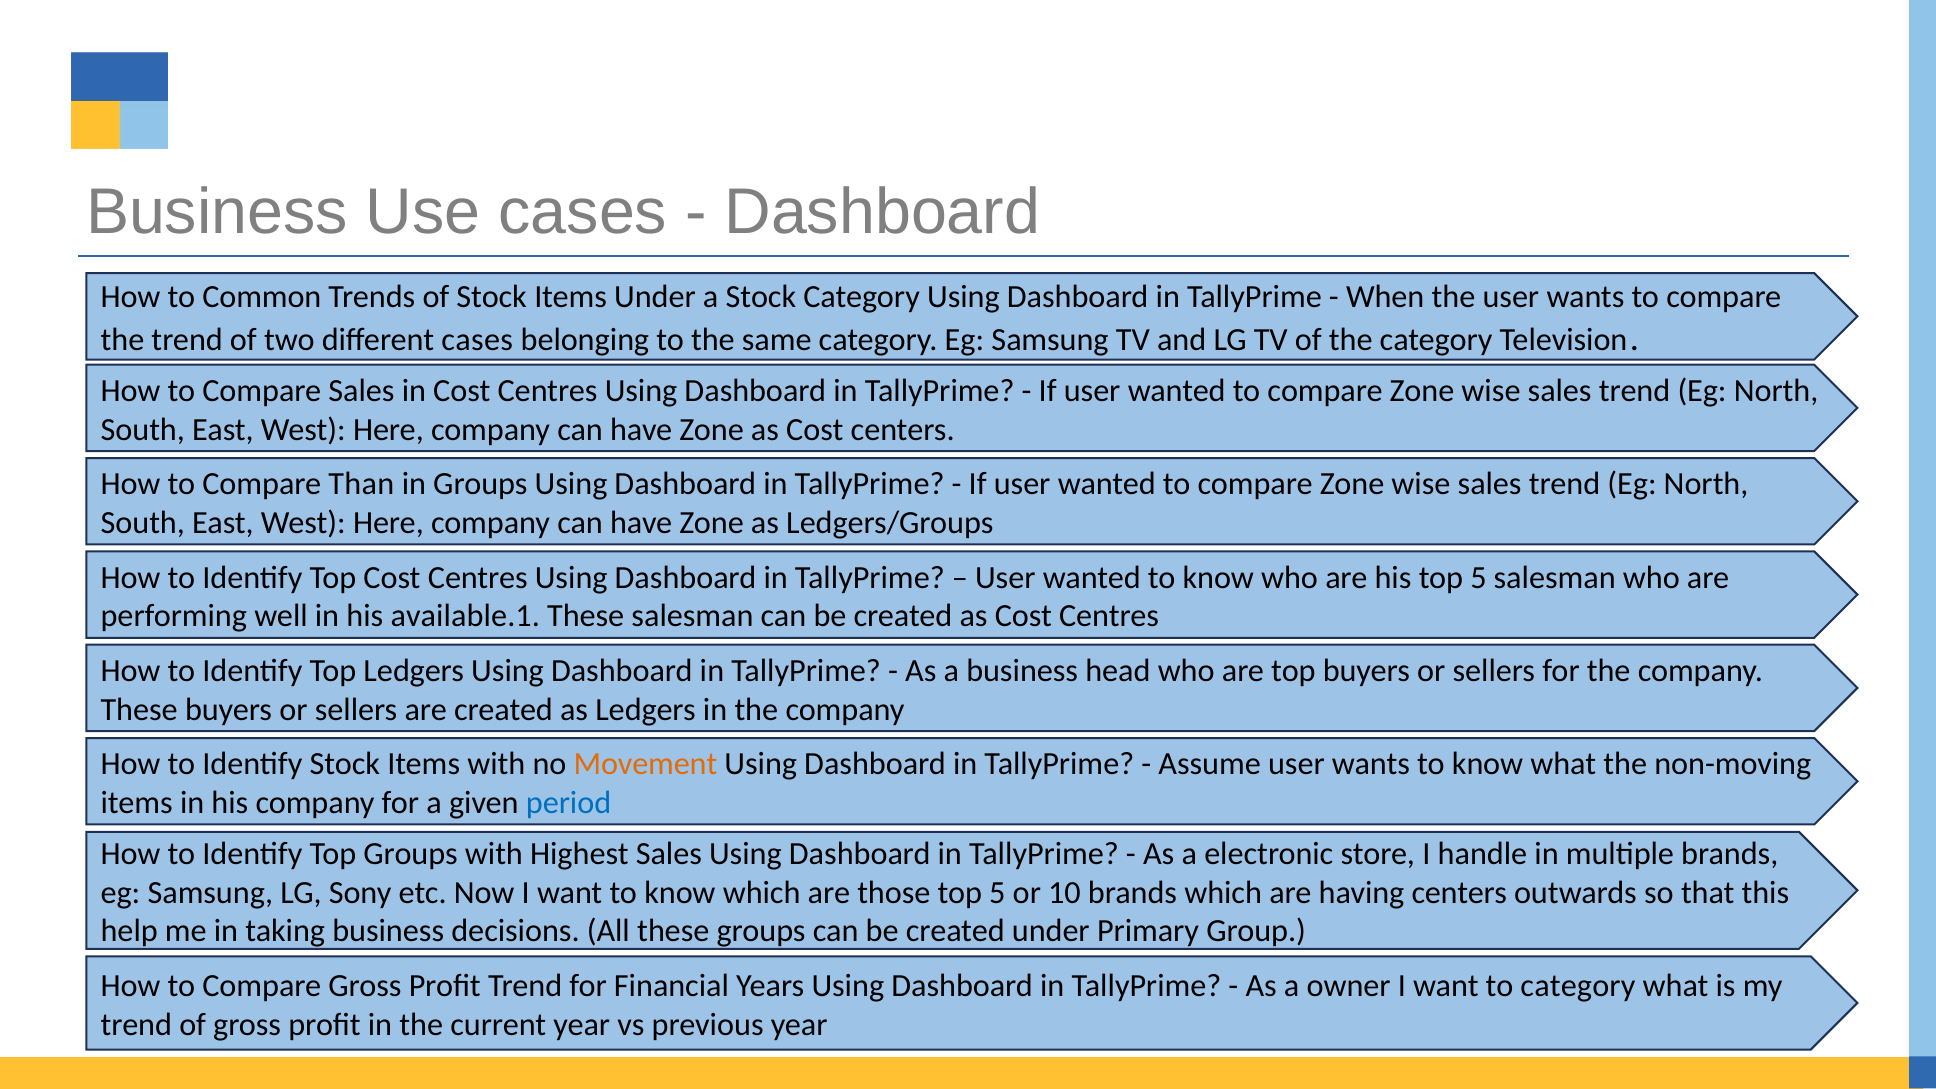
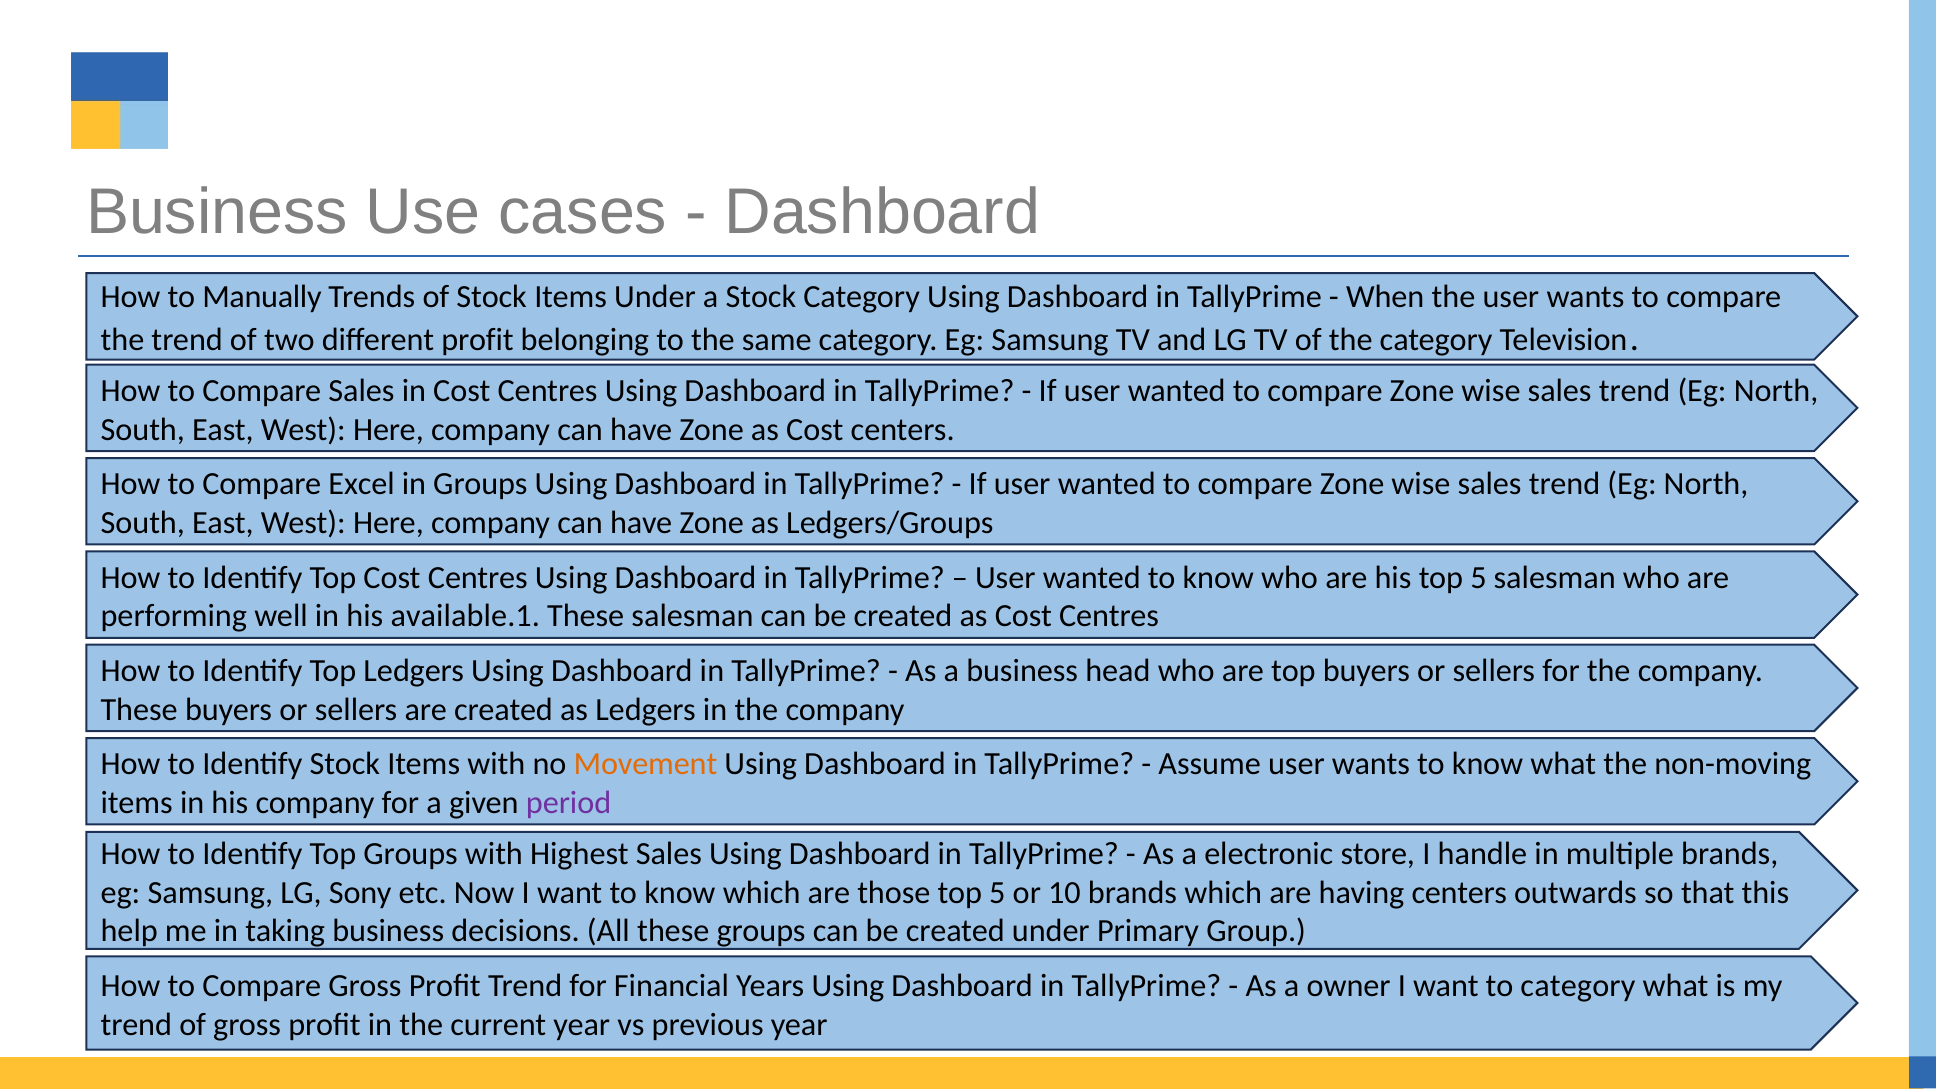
Common: Common -> Manually (262, 297)
different cases: cases -> profit (478, 339)
Than: Than -> Excel (362, 484)
period colour: blue -> purple (569, 803)
